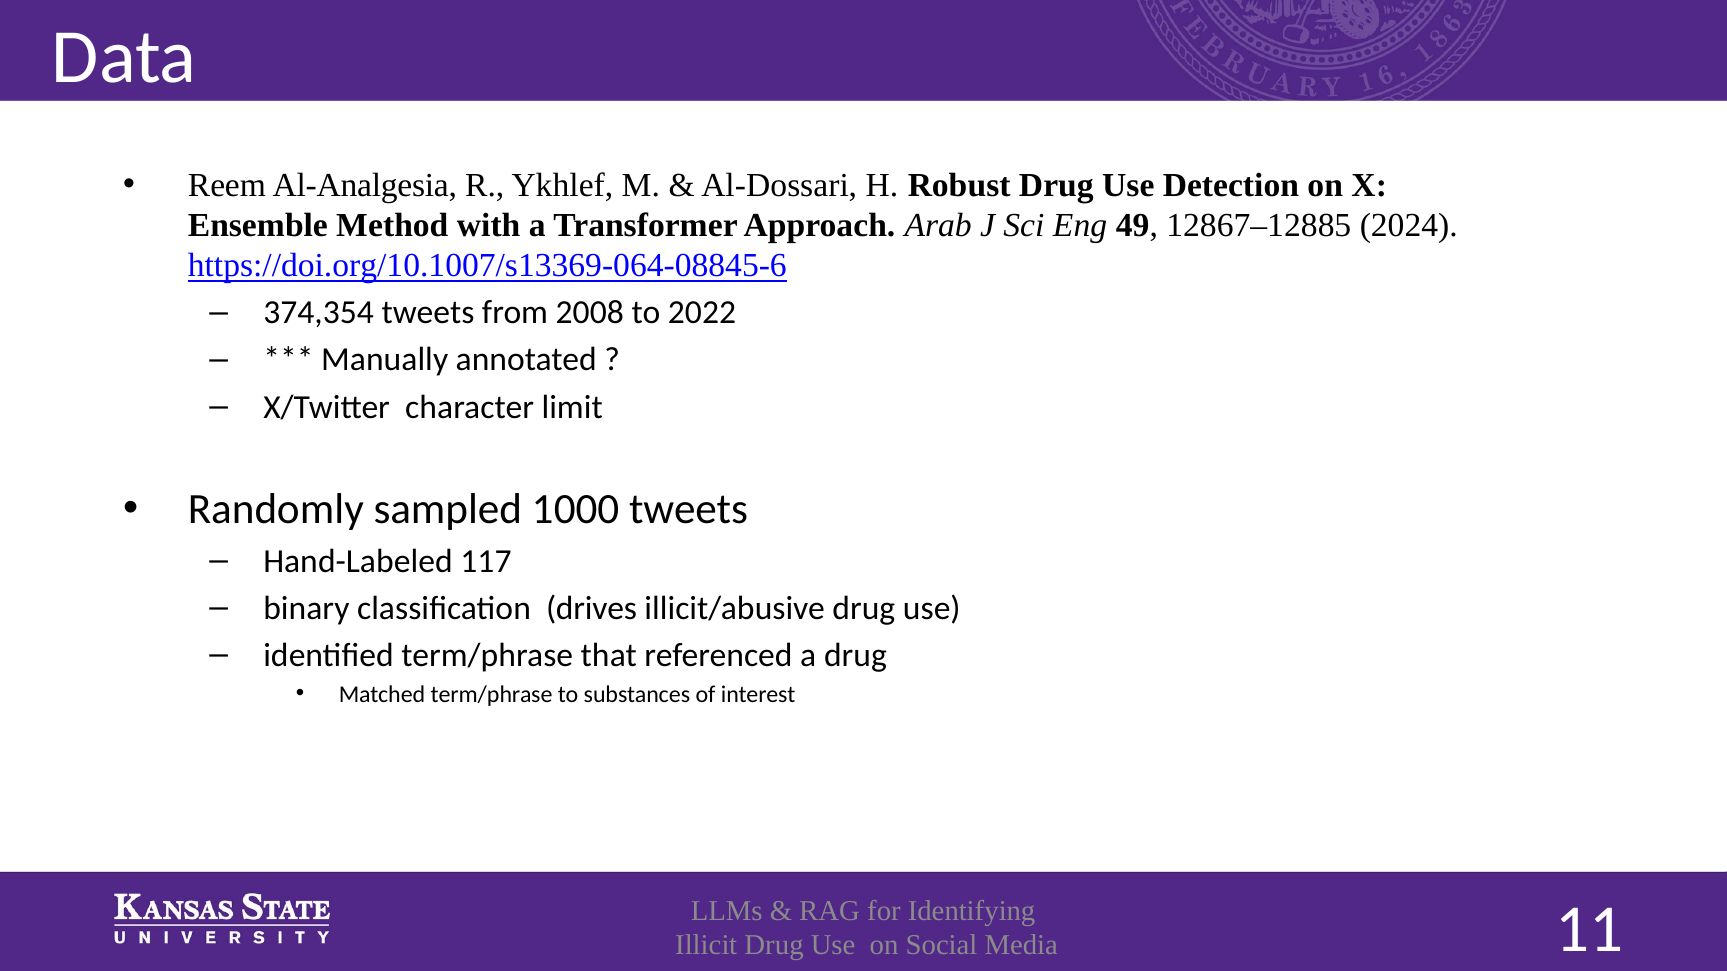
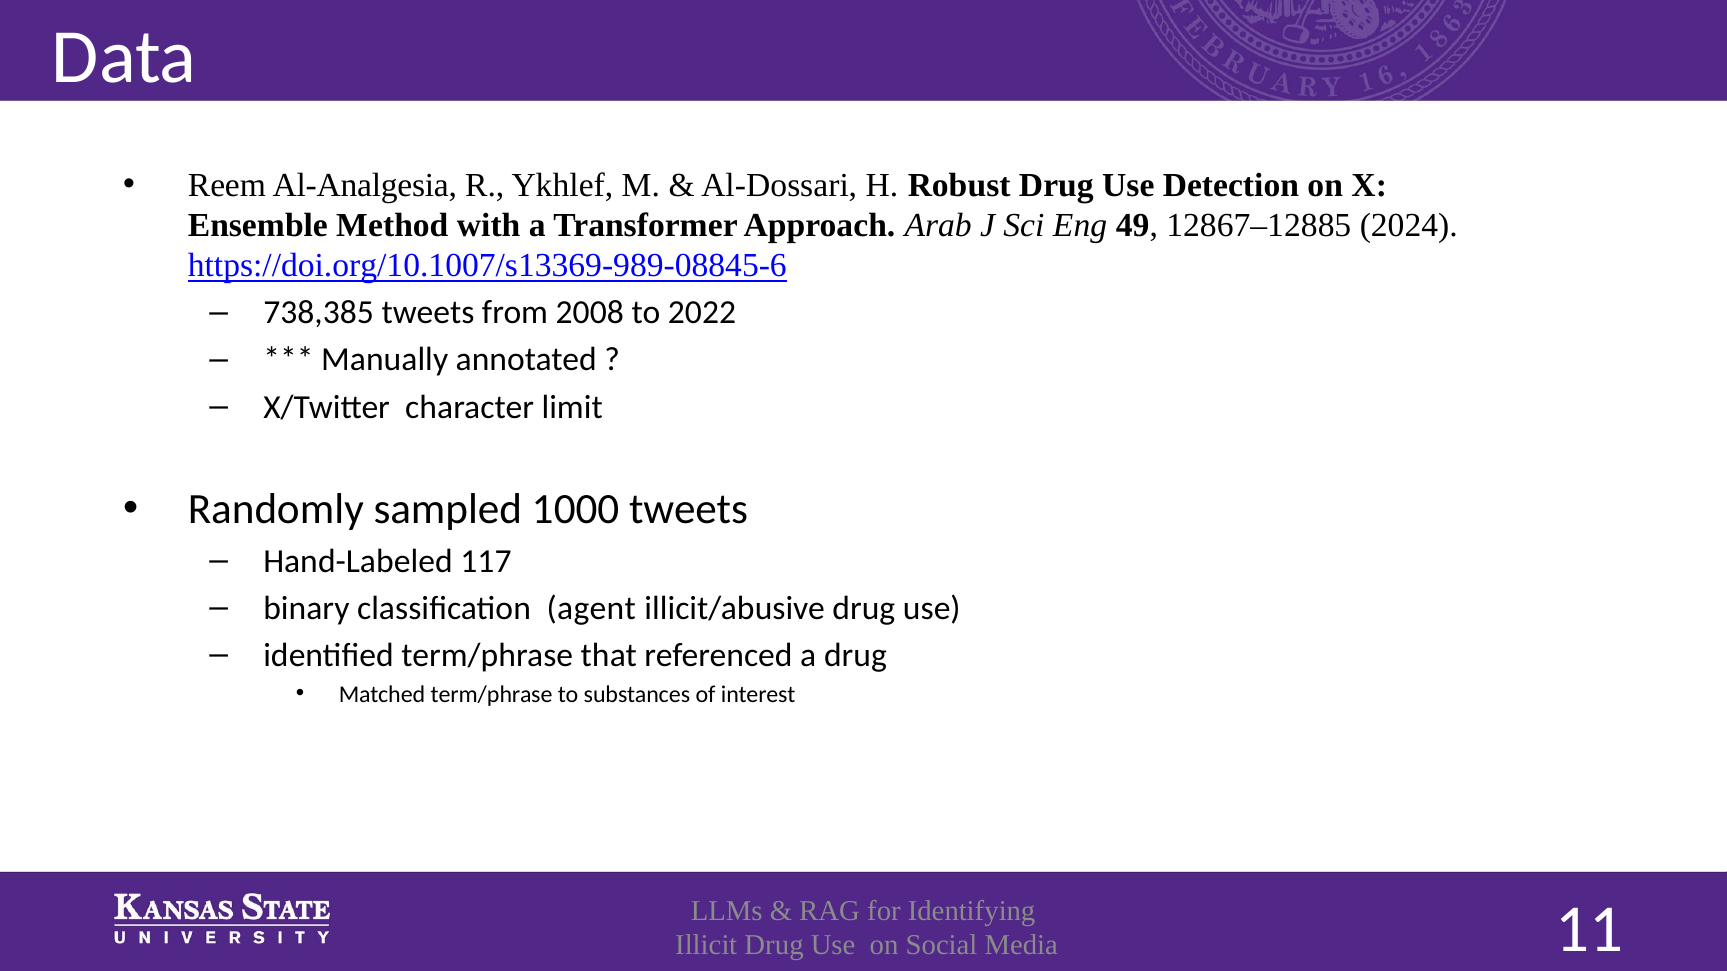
https://doi.org/10.1007/s13369-064-08845-6: https://doi.org/10.1007/s13369-064-08845-6 -> https://doi.org/10.1007/s13369-989-08845-6 (487, 266)
374,354: 374,354 -> 738,385 (319, 313)
drives: drives -> agent (591, 609)
